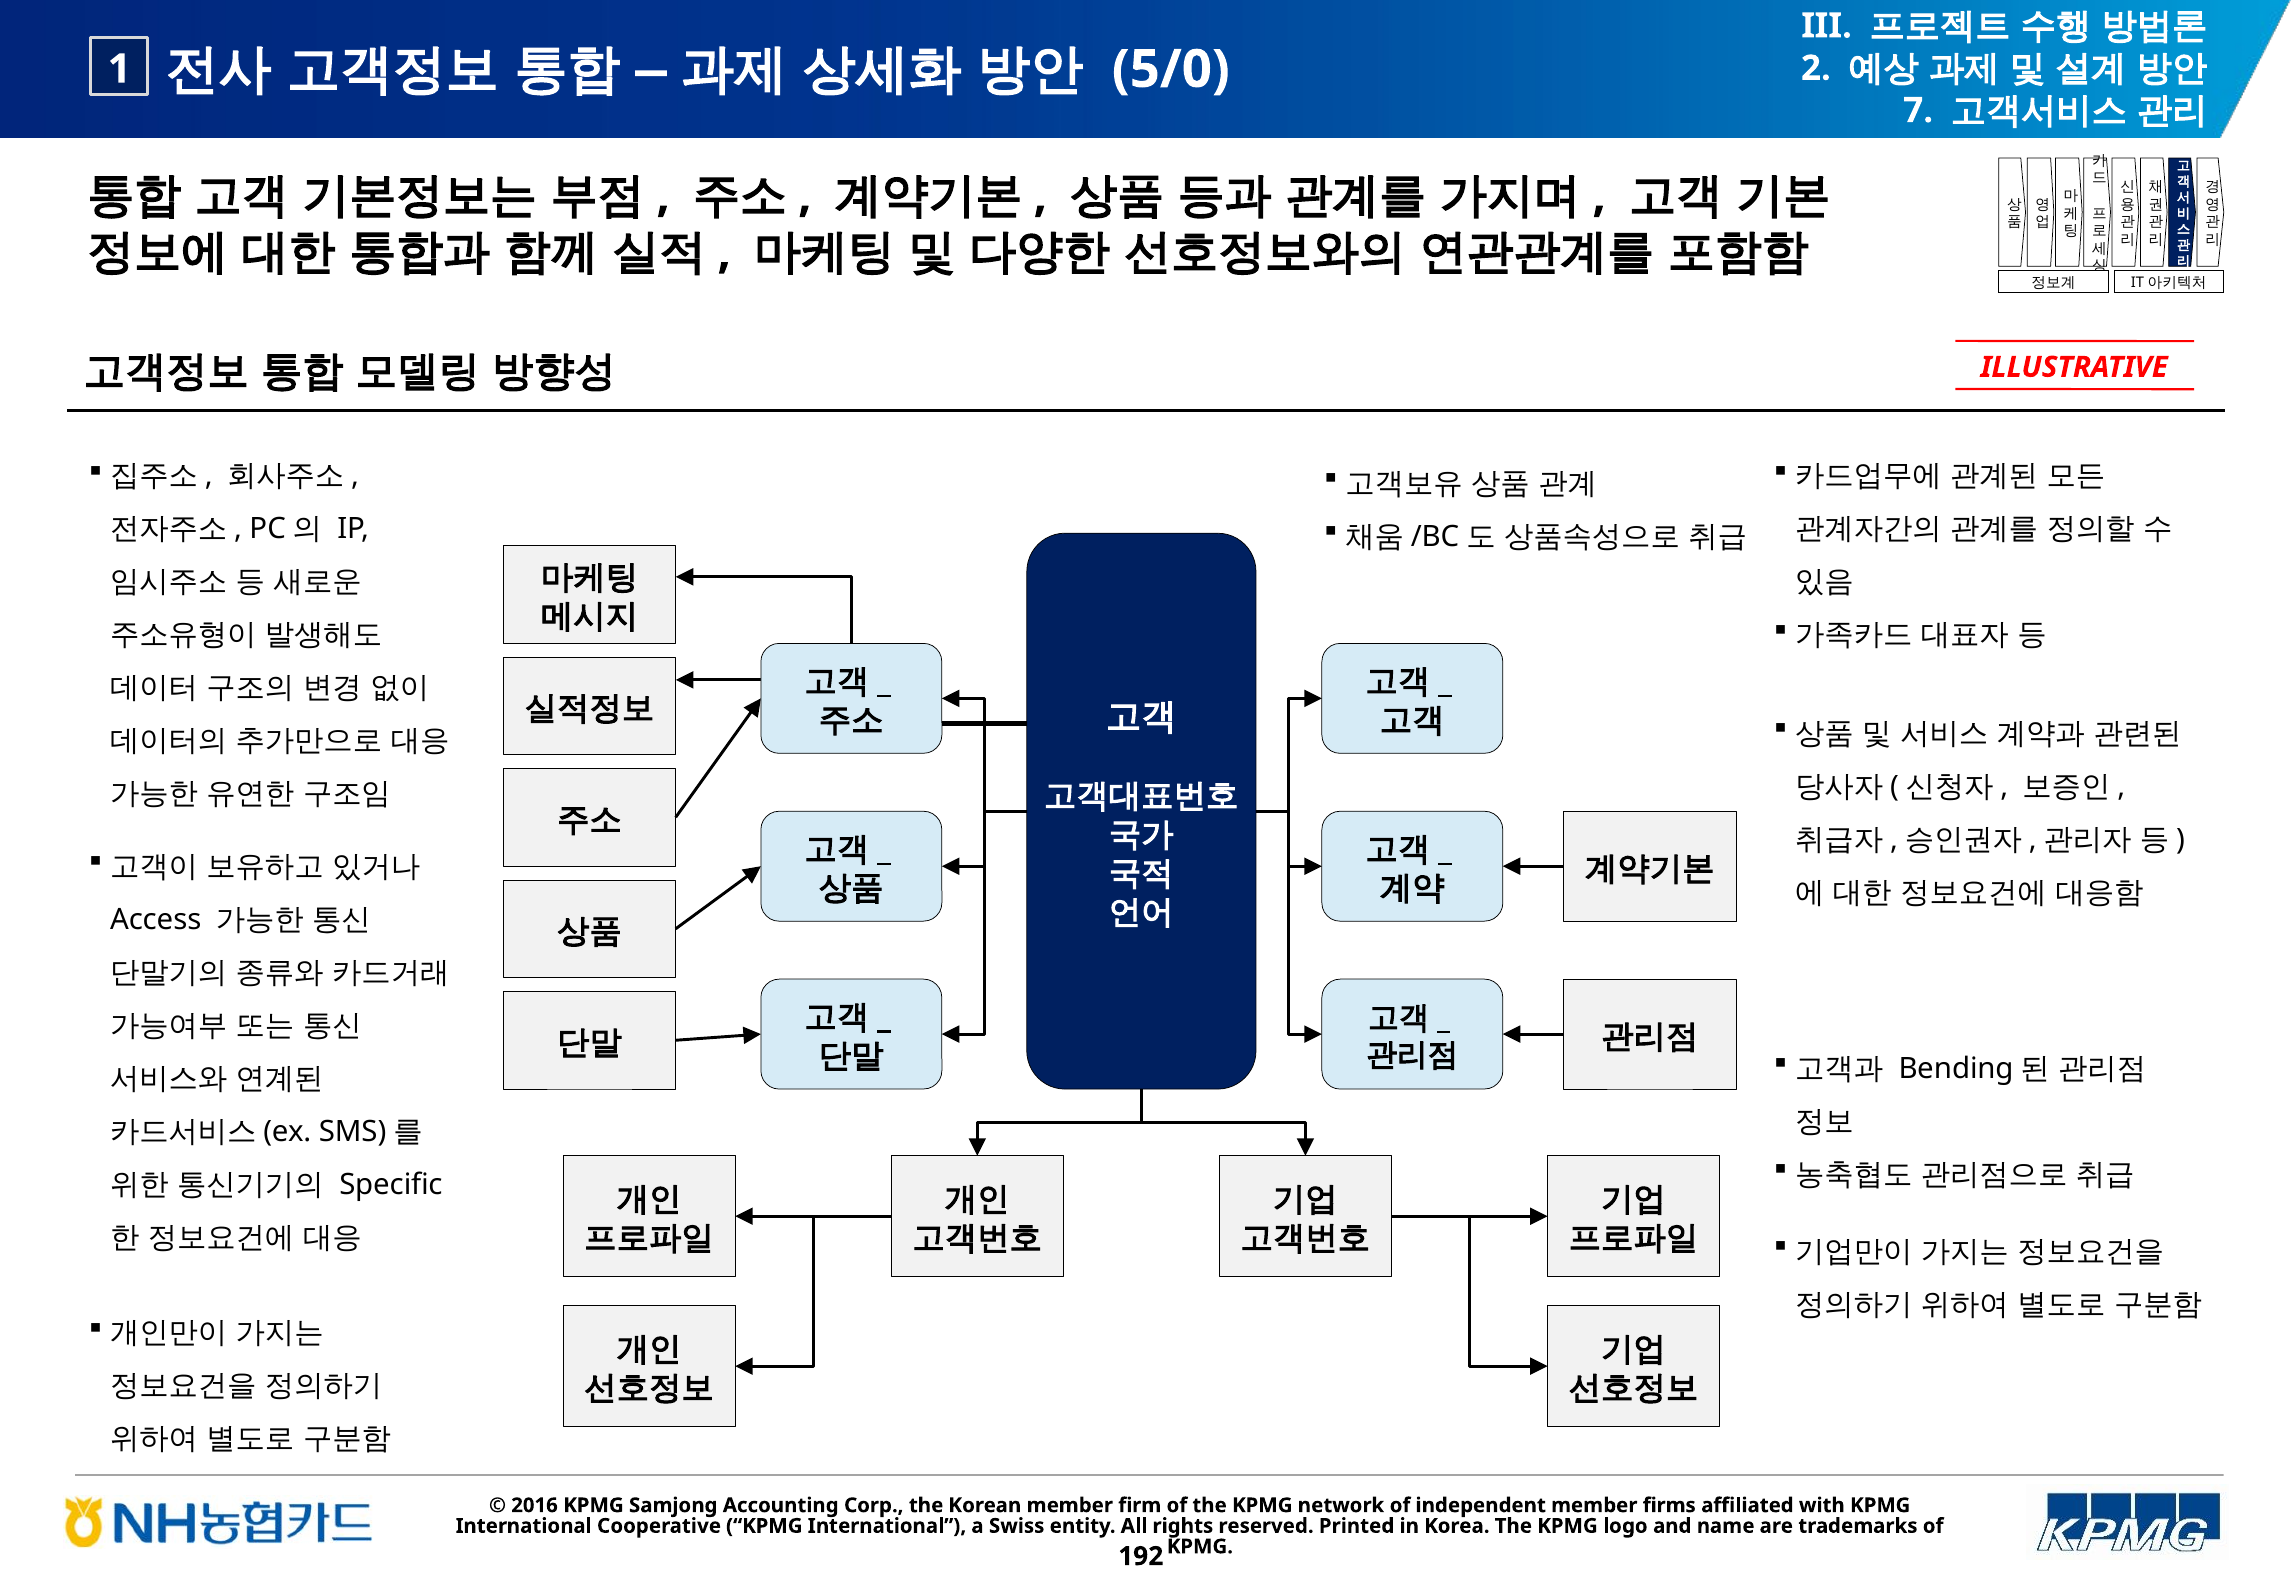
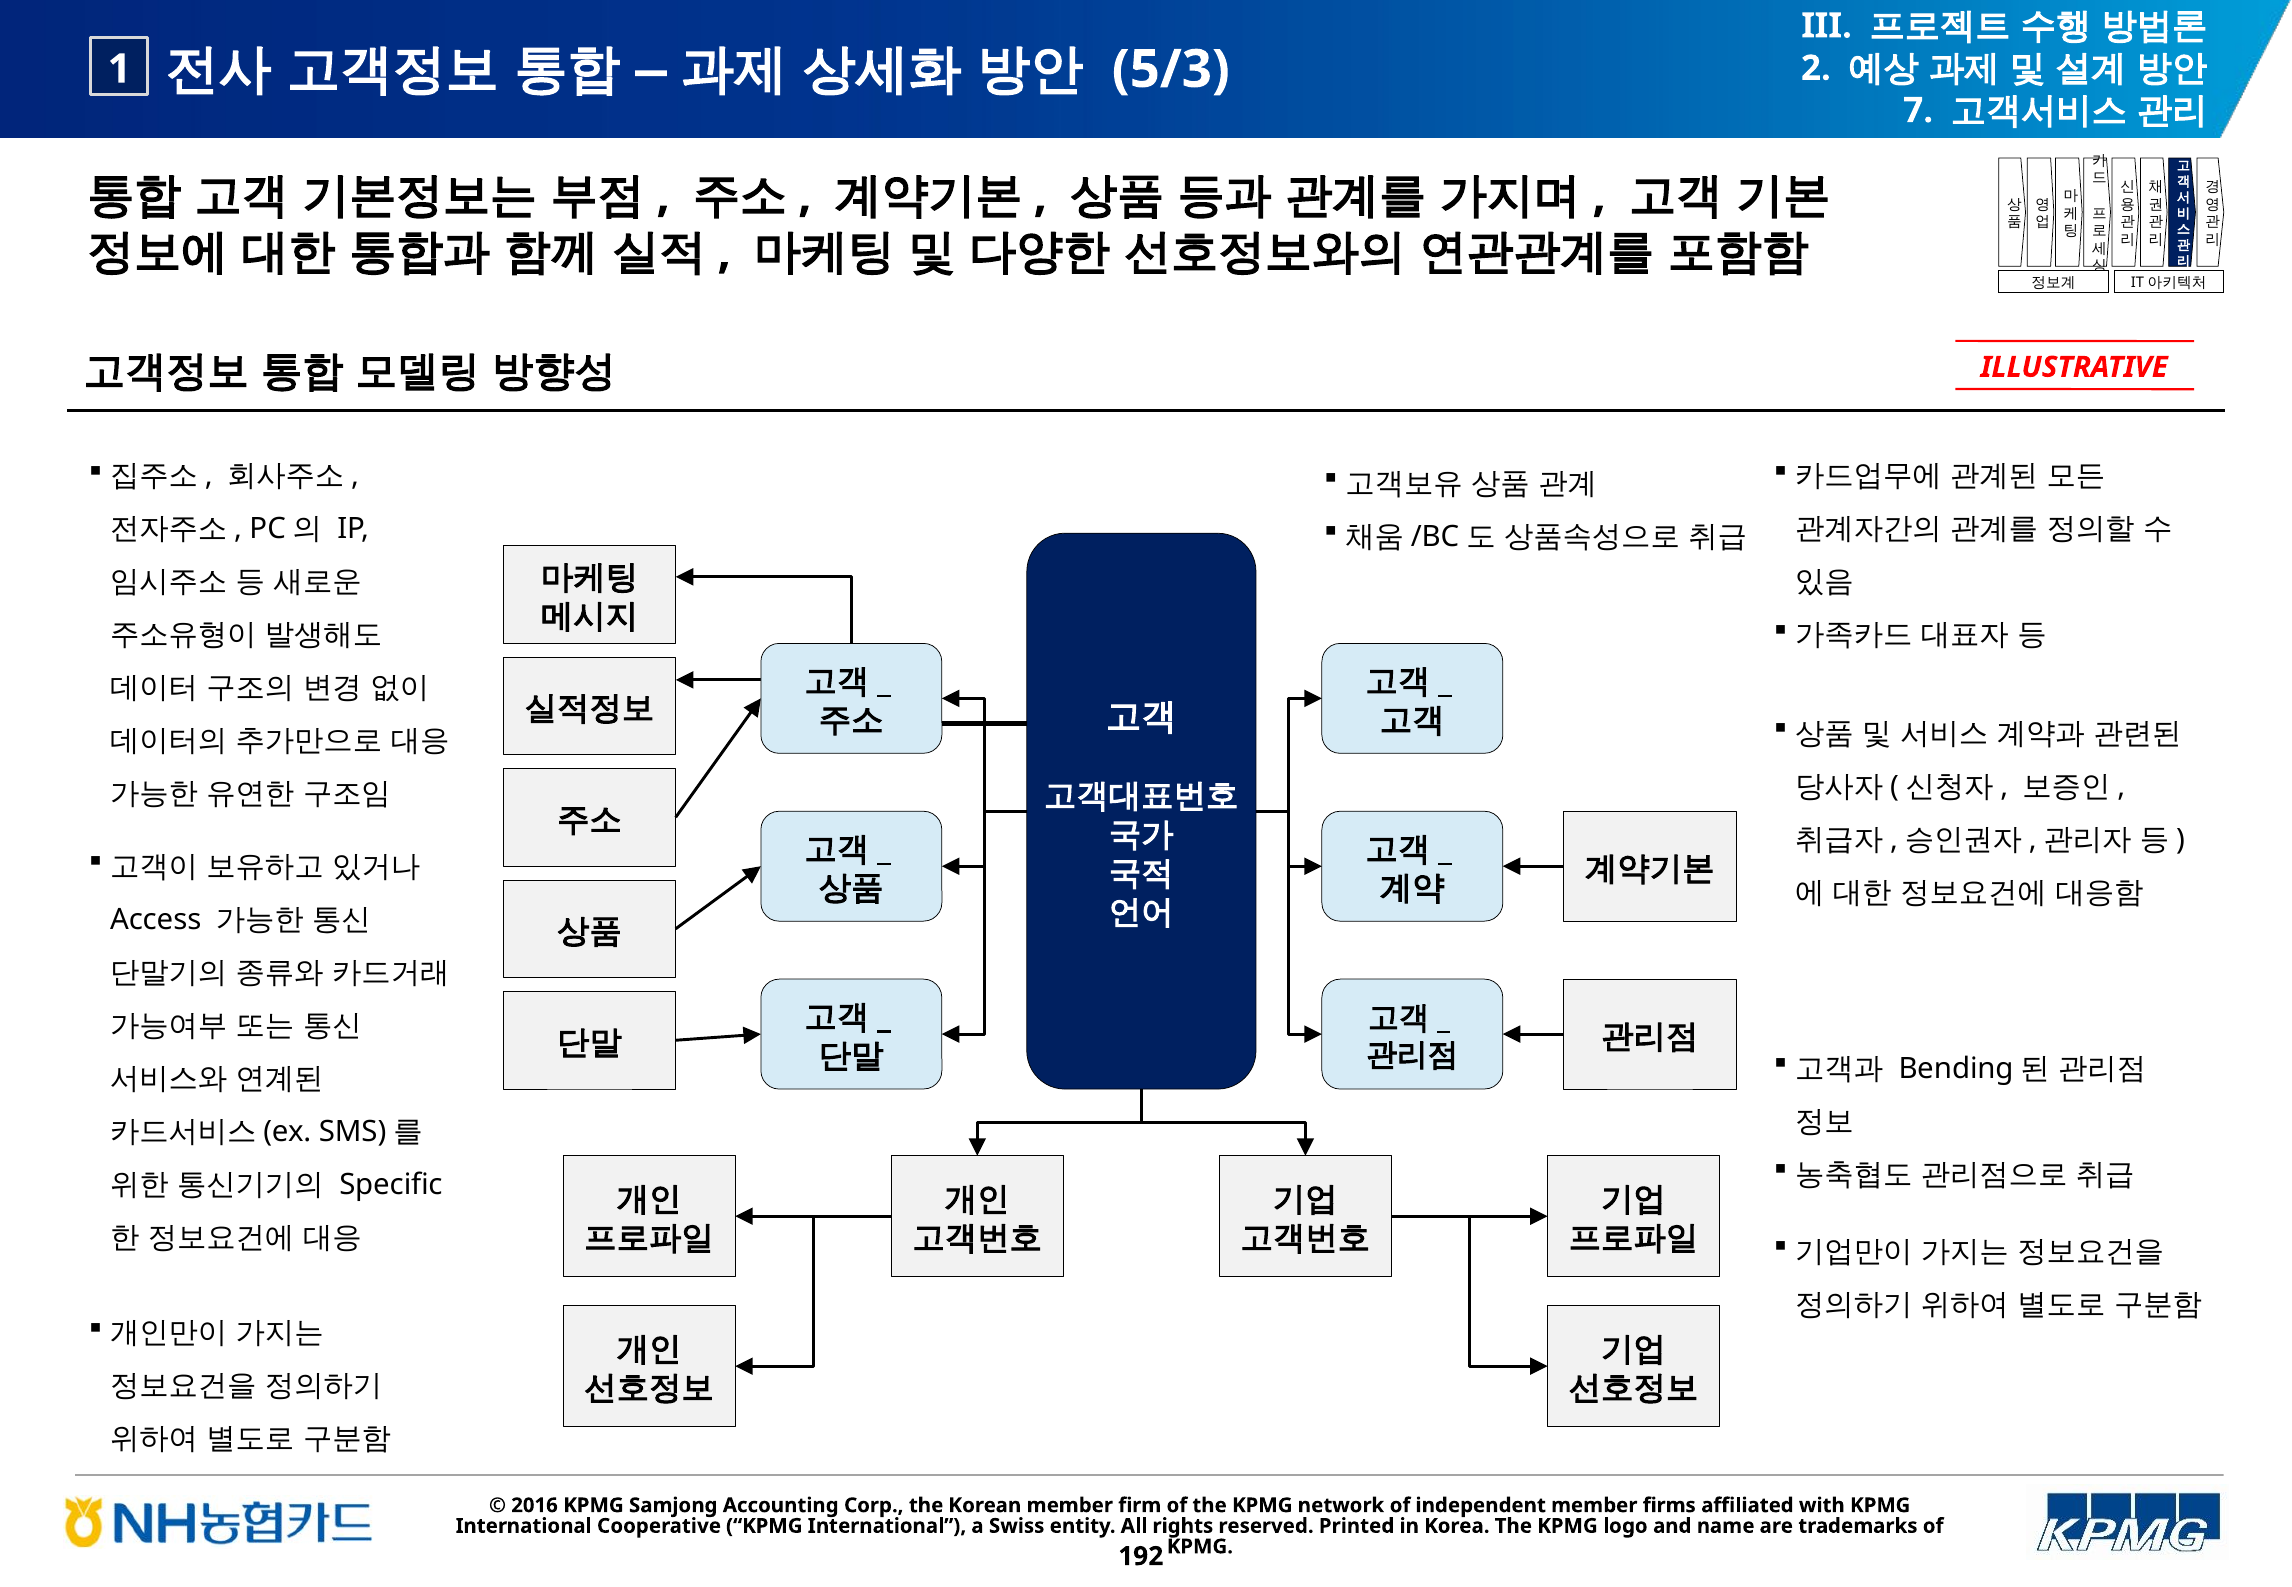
5/0: 5/0 -> 5/3 (1171, 70)
